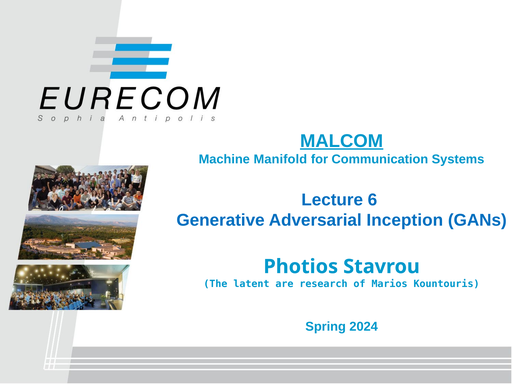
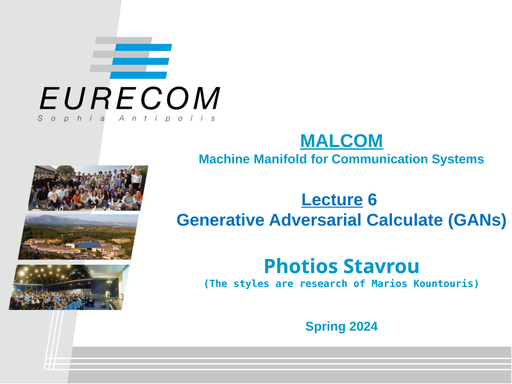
Lecture underline: none -> present (332, 200)
Inception: Inception -> Calculate (405, 220)
latent: latent -> styles (251, 284)
